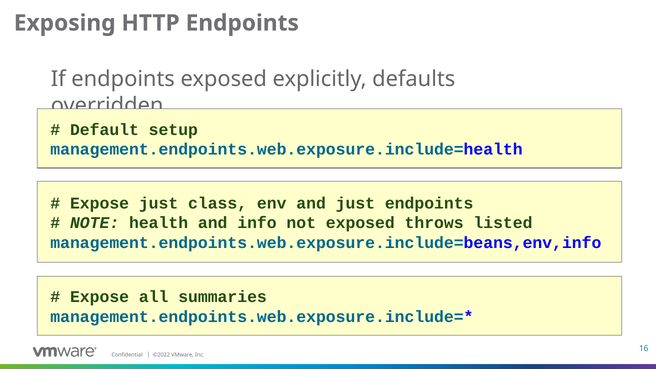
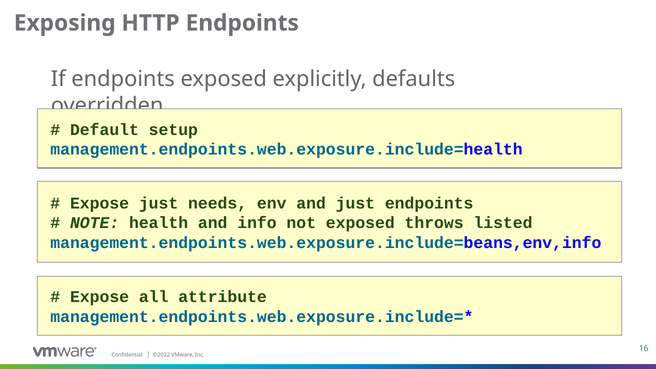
class: class -> needs (218, 203)
summaries: summaries -> attribute (223, 297)
